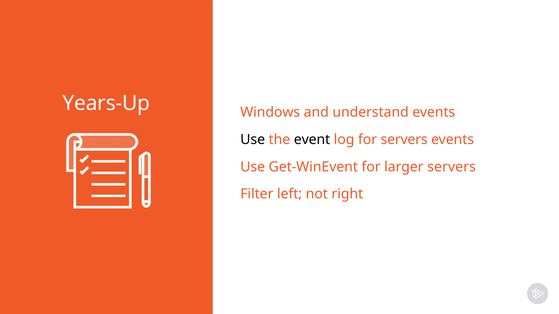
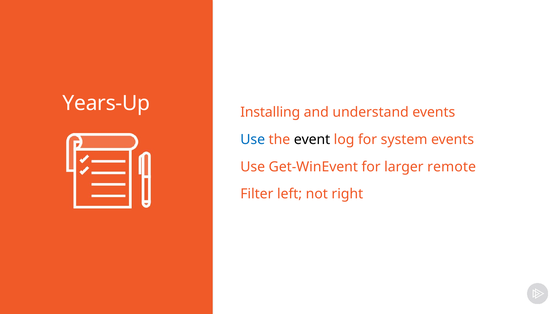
Windows: Windows -> Installing (270, 112)
Use colour: black -> blue (253, 140)
for servers: servers -> system (404, 140)
larger servers: servers -> remote (452, 167)
